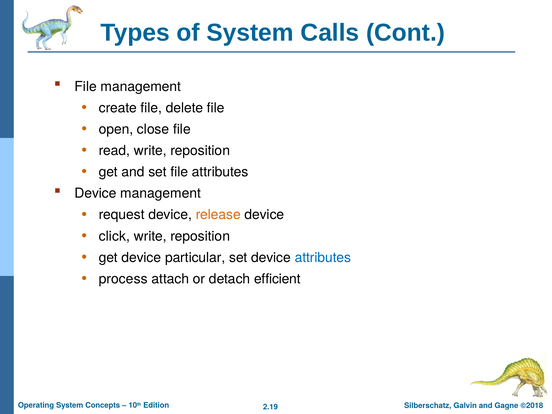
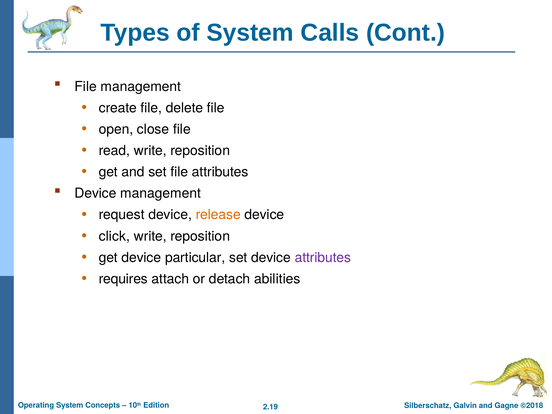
attributes colour: blue -> purple (323, 258)
process: process -> requires (123, 279)
efficient: efficient -> abilities (277, 279)
